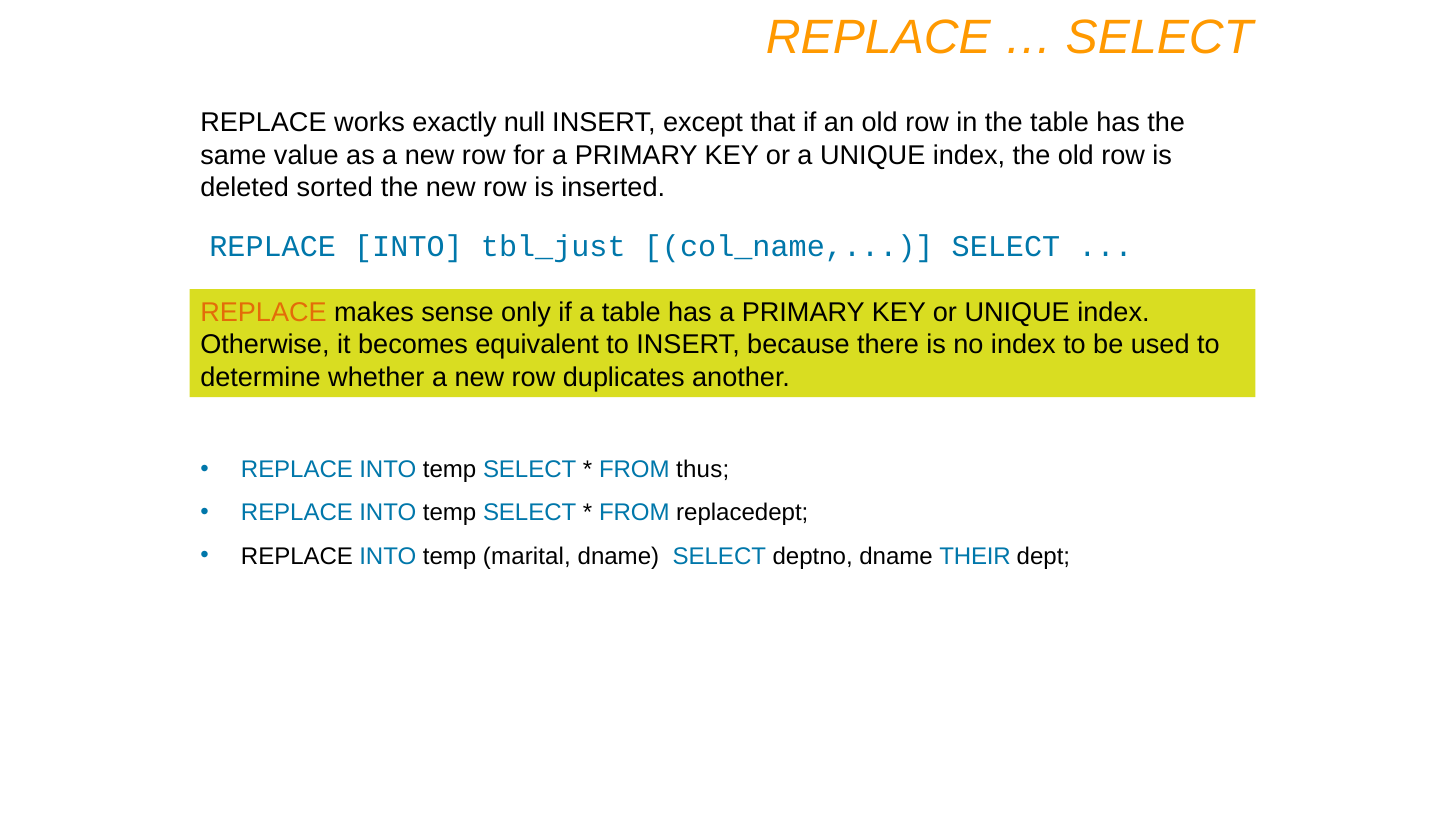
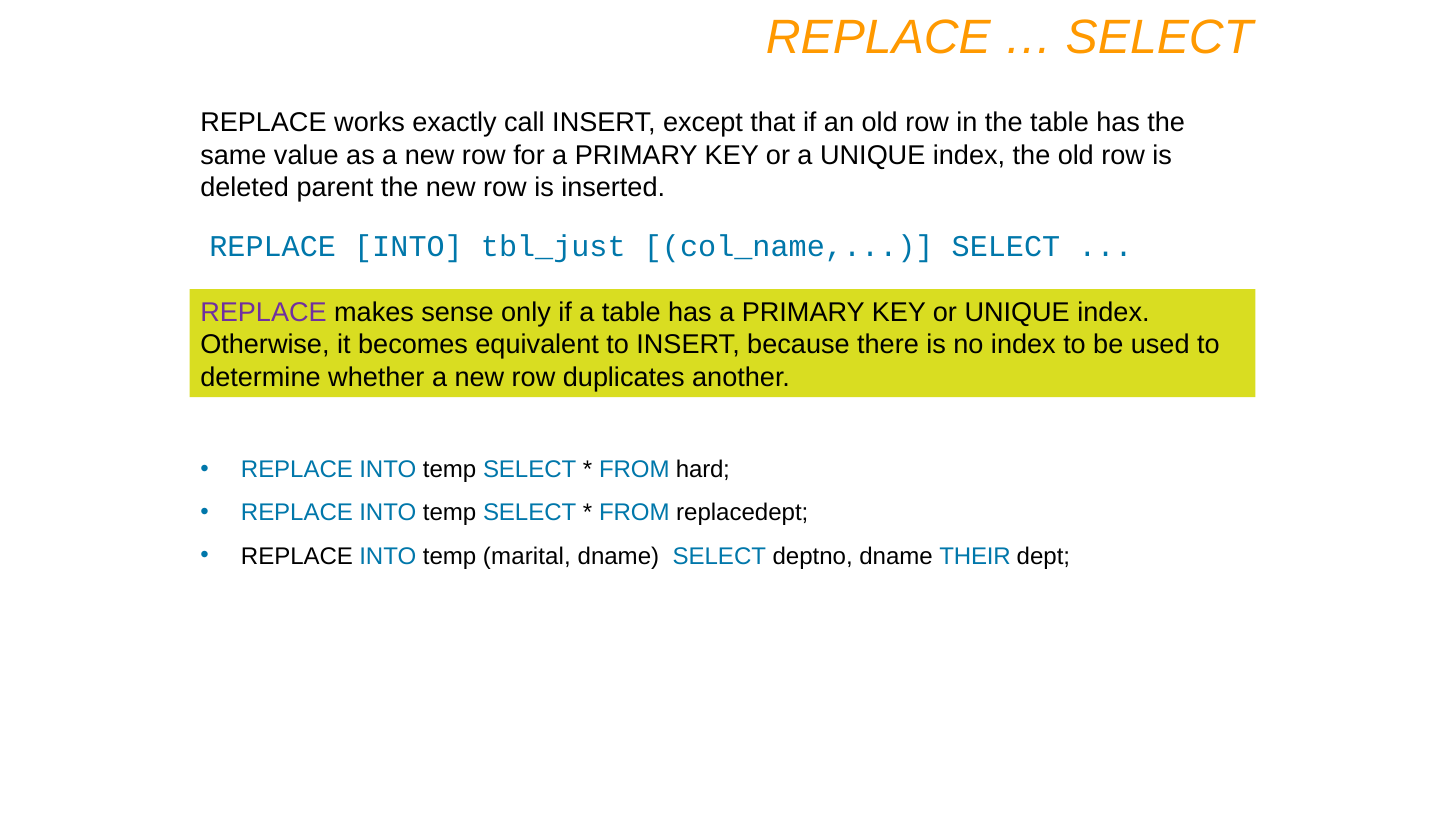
null: null -> call (524, 123)
sorted: sorted -> parent (335, 188)
REPLACE colour: orange -> purple (264, 312)
thus: thus -> hard (703, 469)
